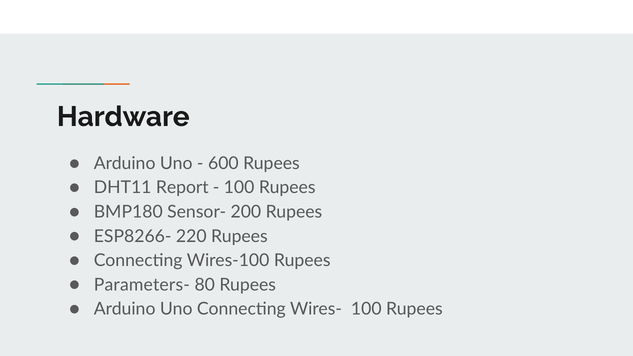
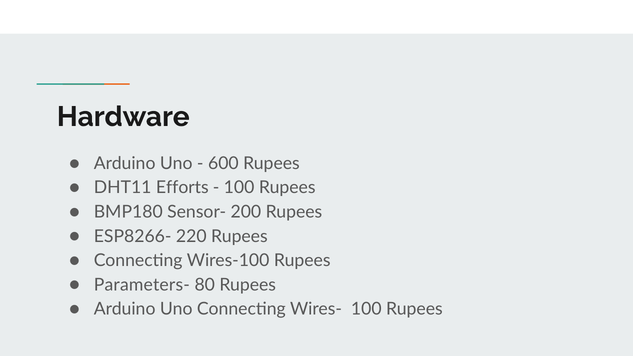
Report: Report -> Efforts (182, 188)
